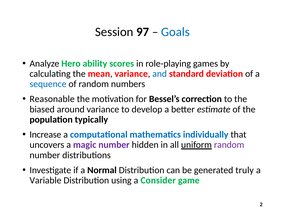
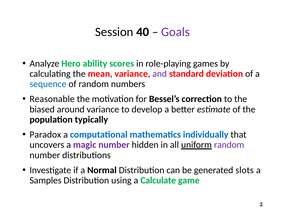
97: 97 -> 40 (143, 32)
Goals colour: blue -> purple (175, 32)
and colour: blue -> purple (160, 74)
Increase: Increase -> Paradox (45, 134)
truly: truly -> slots (245, 170)
Variable: Variable -> Samples (46, 180)
Consider: Consider -> Calculate (158, 180)
